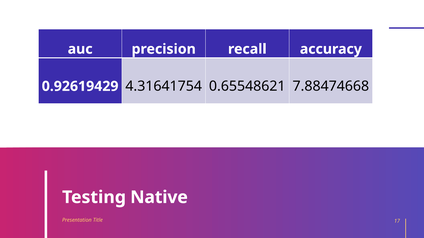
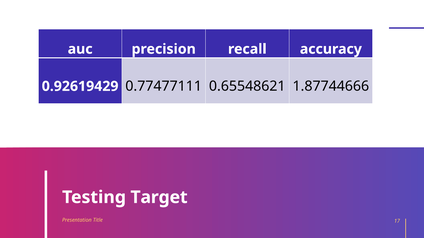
4.31641754: 4.31641754 -> 0.77477111 (164, 86)
7.88474668: 7.88474668 -> 1.87744666 (331, 86)
Native: Native -> Target (159, 198)
